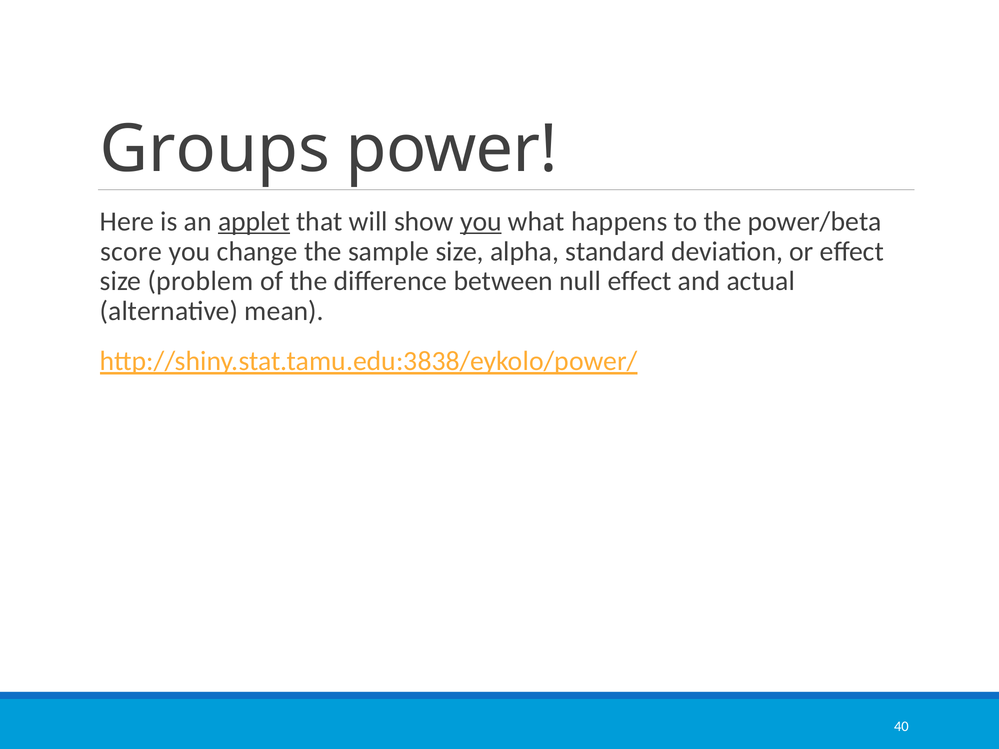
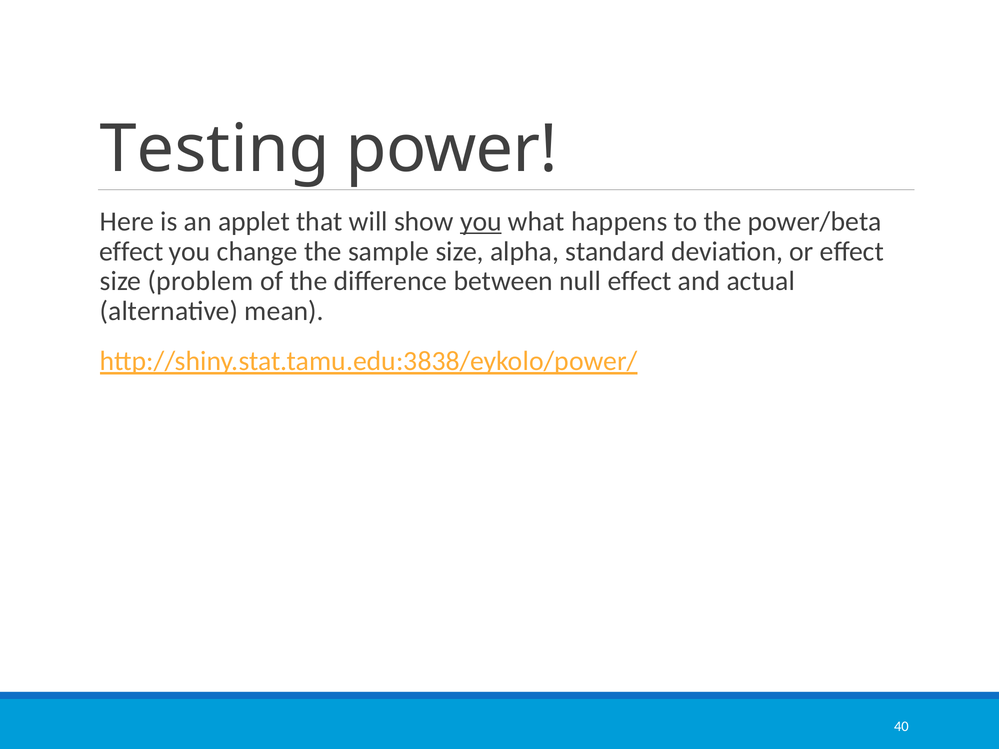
Groups: Groups -> Testing (215, 149)
applet underline: present -> none (254, 221)
score: score -> effect (131, 251)
